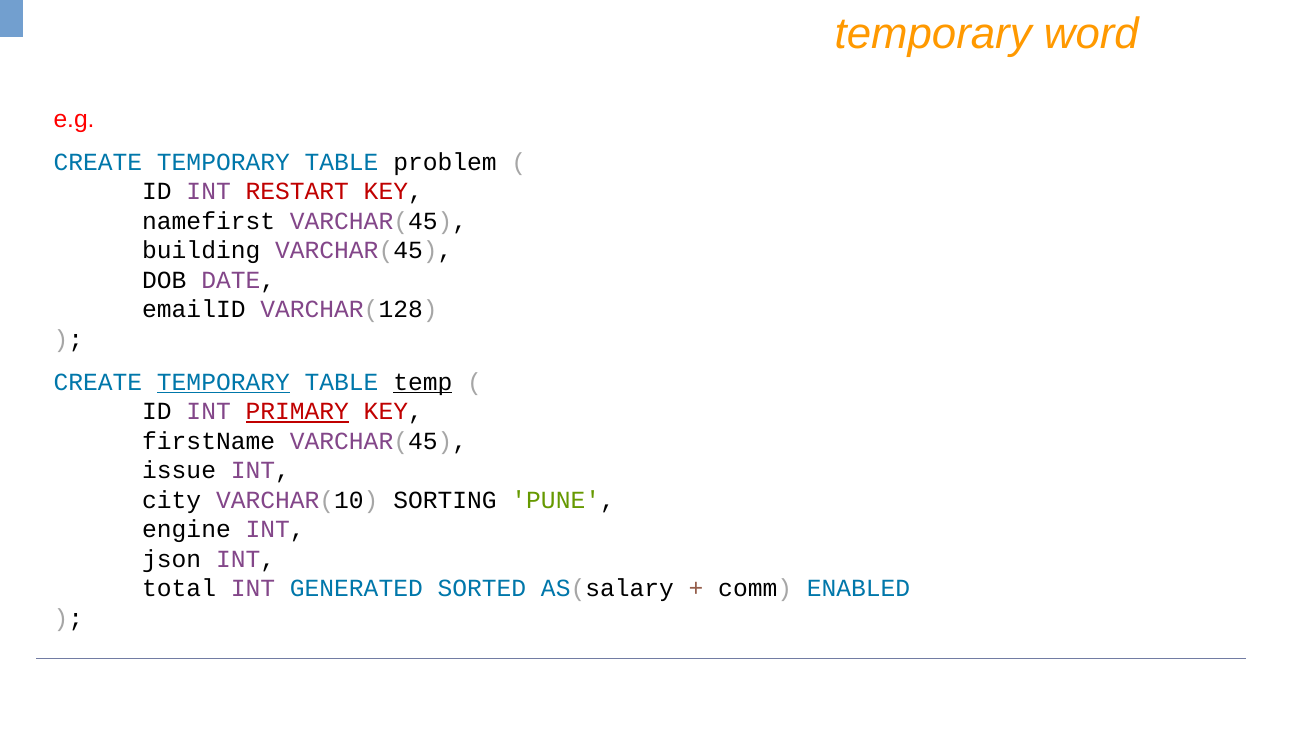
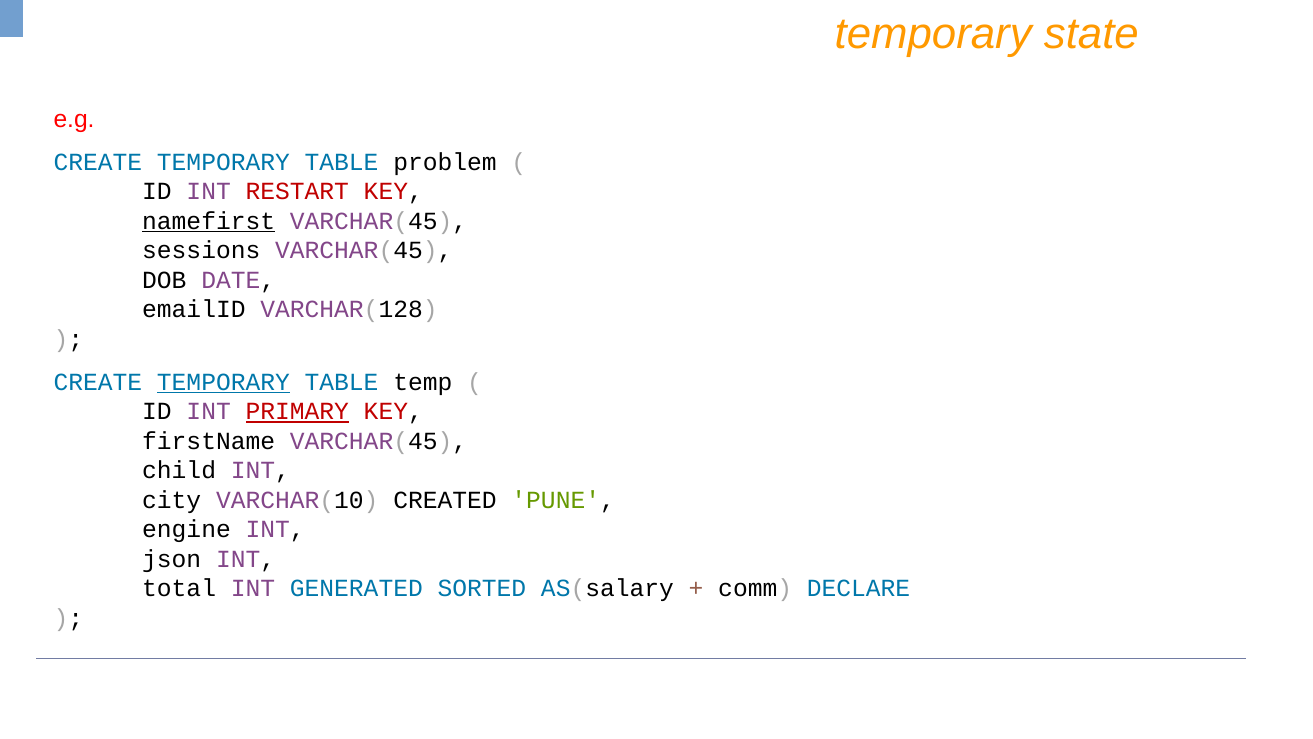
word: word -> state (1091, 34)
namefirst underline: none -> present (209, 221)
building: building -> sessions (201, 250)
temp underline: present -> none (423, 382)
issue: issue -> child (179, 470)
SORTING: SORTING -> CREATED (445, 500)
ENABLED: ENABLED -> DECLARE (859, 588)
